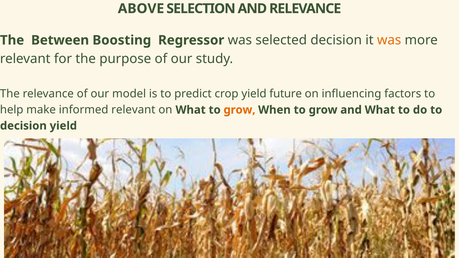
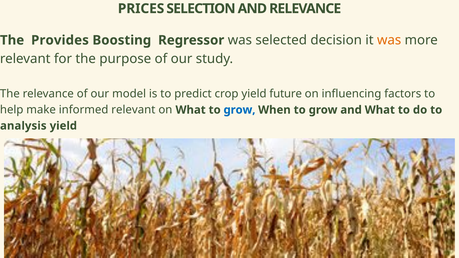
ABOVE: ABOVE -> PRICES (141, 9)
Between: Between -> Provides (60, 40)
grow colour: orange -> blue (239, 110)
decision: decision -> analysis (23, 126)
